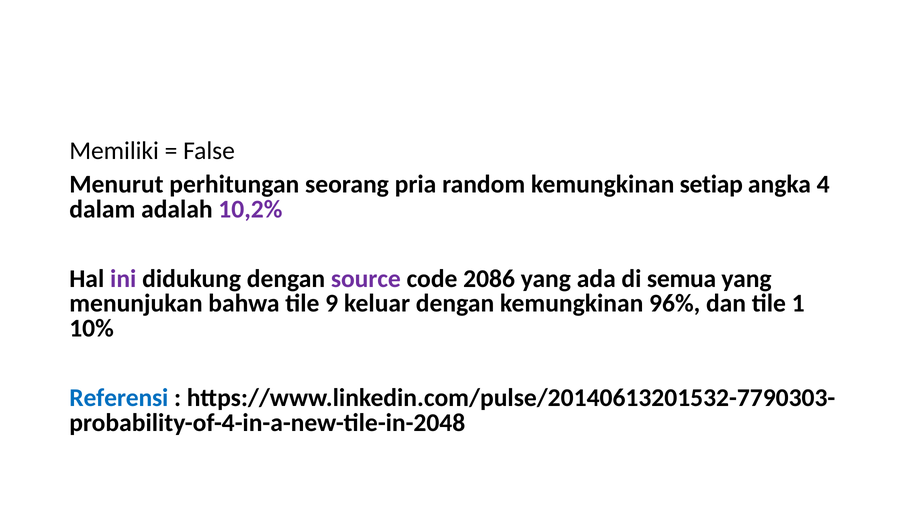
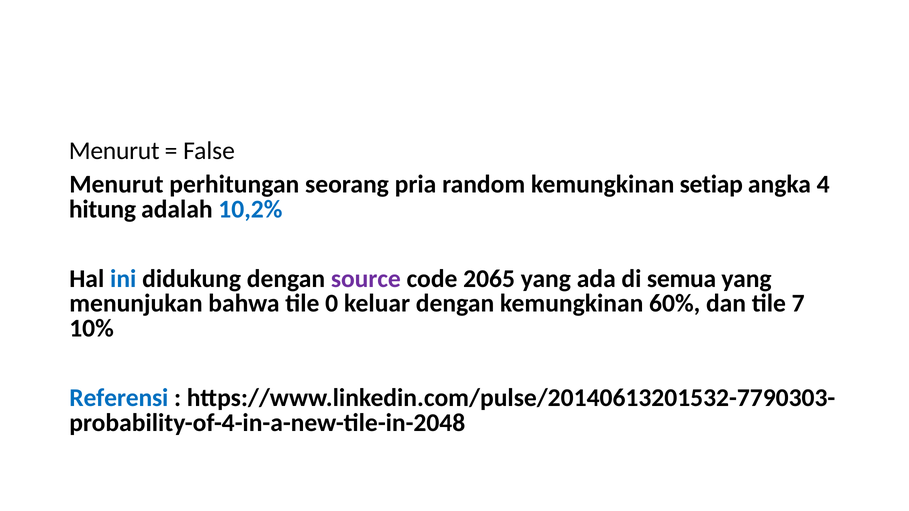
Memiliki: Memiliki -> Menurut (114, 151)
dalam: dalam -> hitung (102, 209)
10,2% colour: purple -> blue (250, 209)
ini colour: purple -> blue (123, 279)
2086: 2086 -> 2065 (489, 279)
9: 9 -> 0 (332, 304)
96%: 96% -> 60% (675, 304)
1: 1 -> 7 (798, 304)
